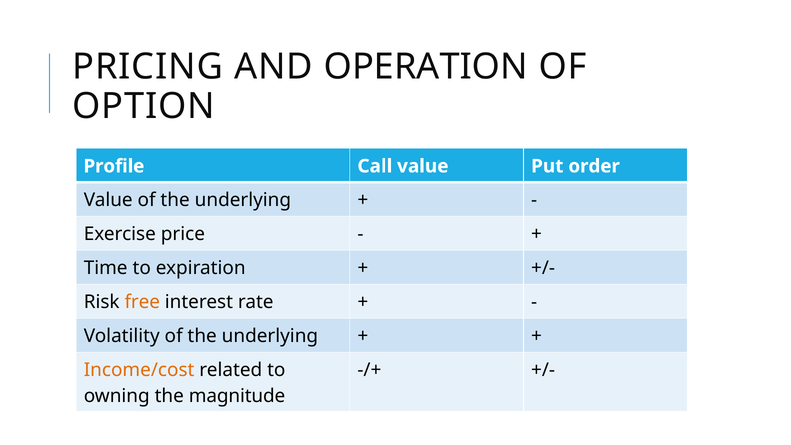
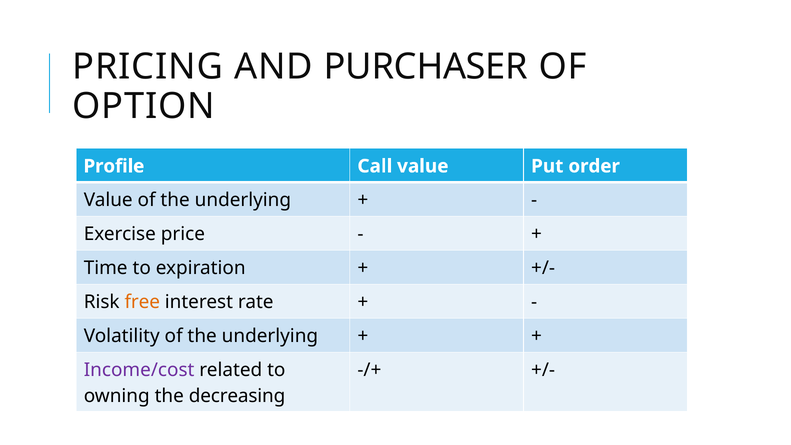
OPERATION: OPERATION -> PURCHASER (426, 67)
Income/cost colour: orange -> purple (139, 370)
magnitude: magnitude -> decreasing (237, 396)
